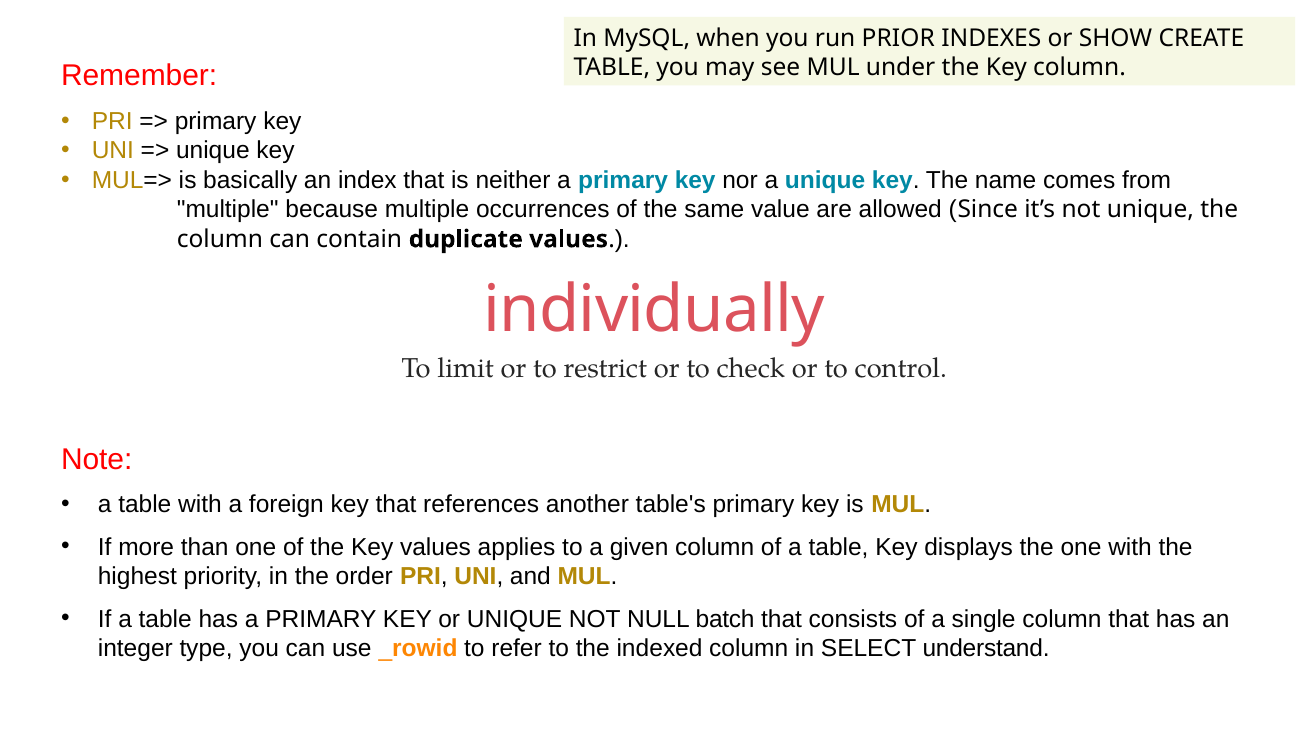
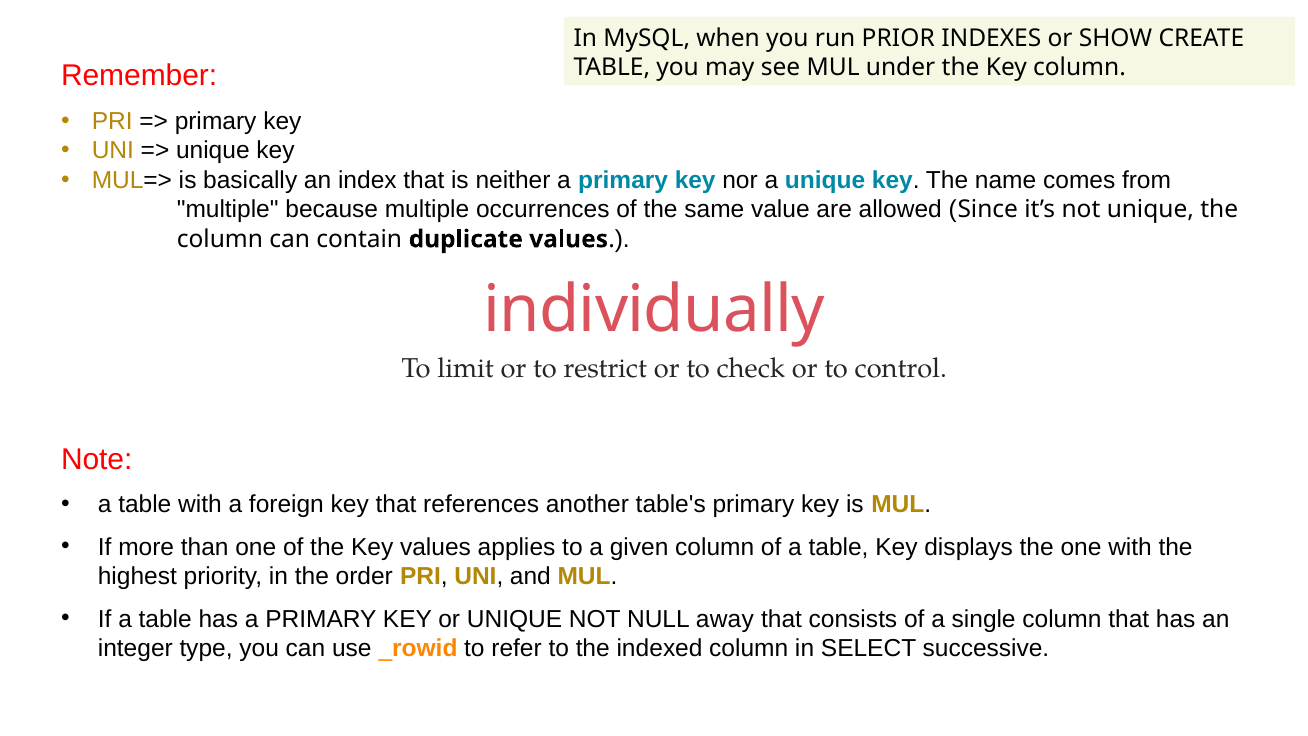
batch: batch -> away (725, 619)
understand: understand -> successive (986, 648)
